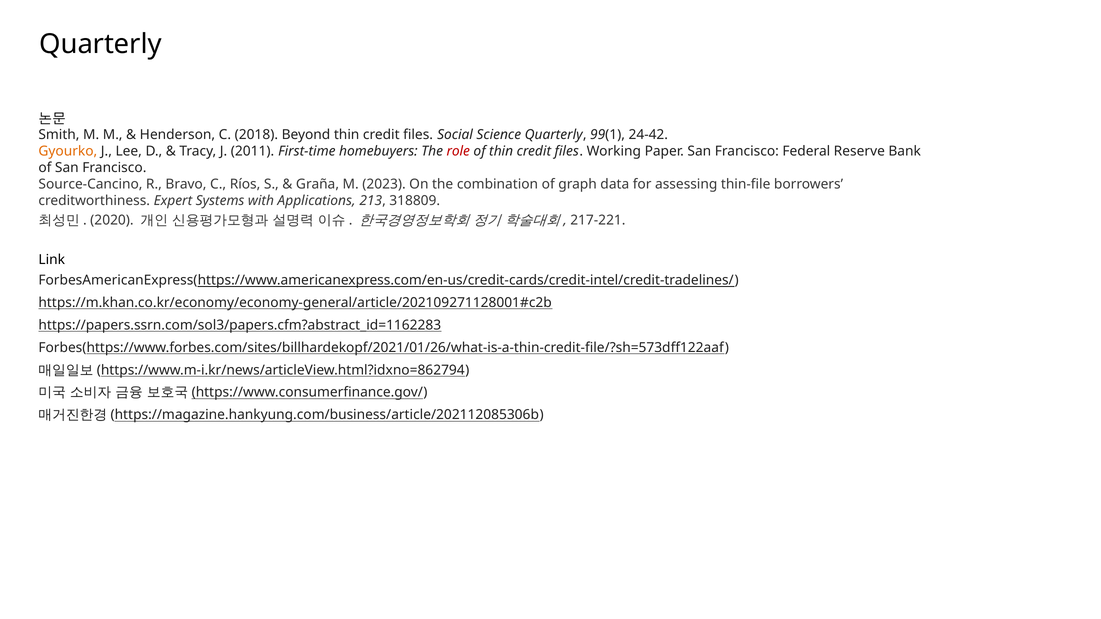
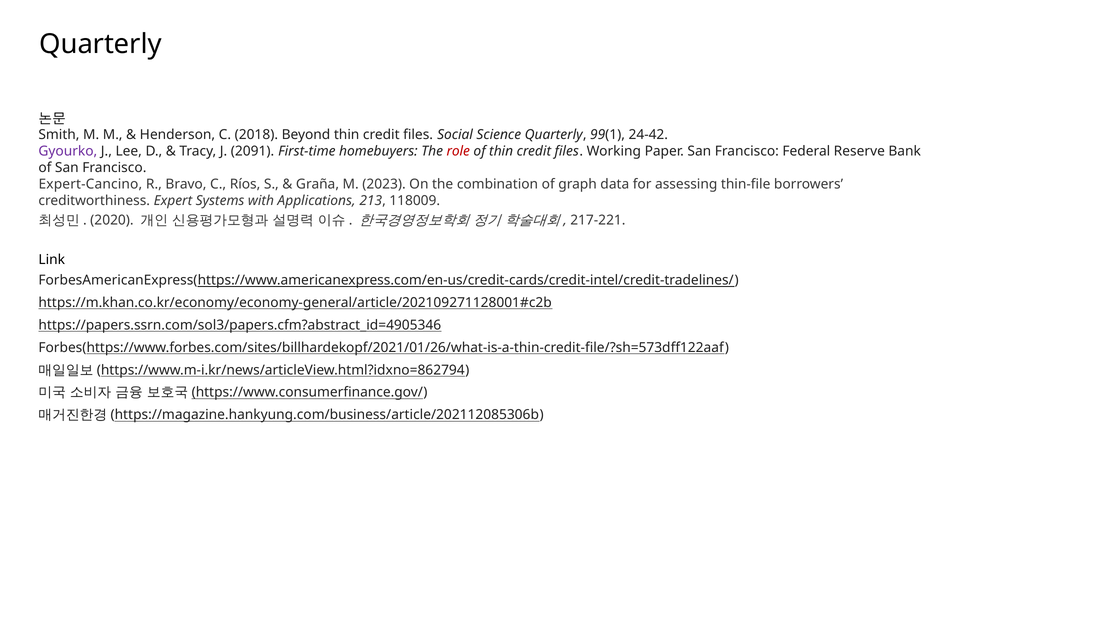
Gyourko colour: orange -> purple (68, 151)
2011: 2011 -> 2091 (253, 151)
Source-Cancino: Source-Cancino -> Expert-Cancino (90, 184)
318809: 318809 -> 118009 (415, 201)
https://papers.ssrn.com/sol3/papers.cfm?abstract_id=1162283: https://papers.ssrn.com/sol3/papers.cfm?abstract_id=1162283 -> https://papers.ssrn.com/sol3/papers.cfm?abstract_id=4905346 (240, 325)
